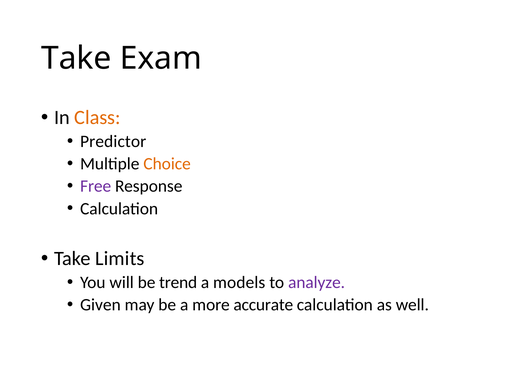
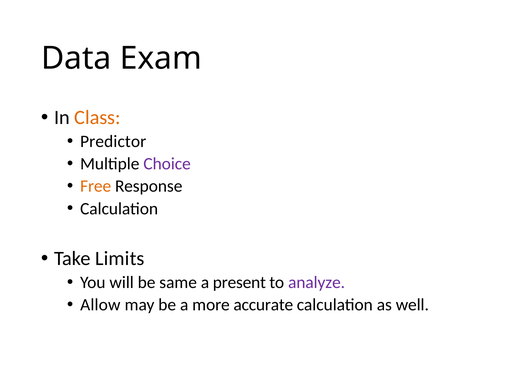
Take: Take -> Data (76, 58)
Choice colour: orange -> purple (167, 164)
Free colour: purple -> orange (96, 186)
trend: trend -> same (178, 282)
models: models -> present (239, 282)
Given: Given -> Allow (100, 305)
